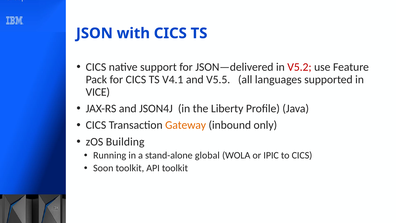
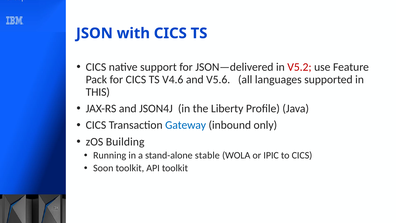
V4.1: V4.1 -> V4.6 (173, 79)
V5.5: V5.5 -> V5.6 (218, 79)
VICE: VICE -> THIS (98, 92)
Gateway colour: orange -> blue (186, 125)
global: global -> stable (207, 155)
